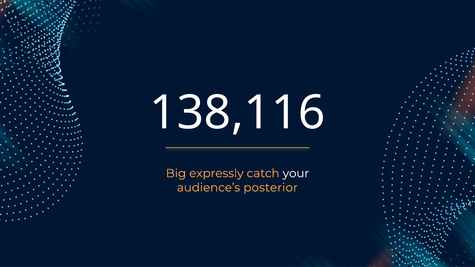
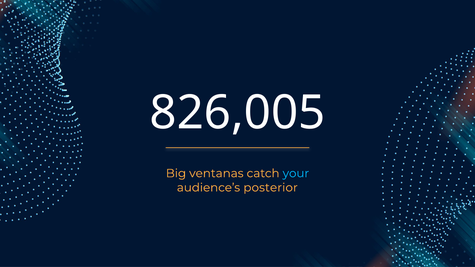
138,116: 138,116 -> 826,005 (237, 113)
expressly: expressly -> ventanas (216, 173)
your colour: white -> light blue (296, 173)
